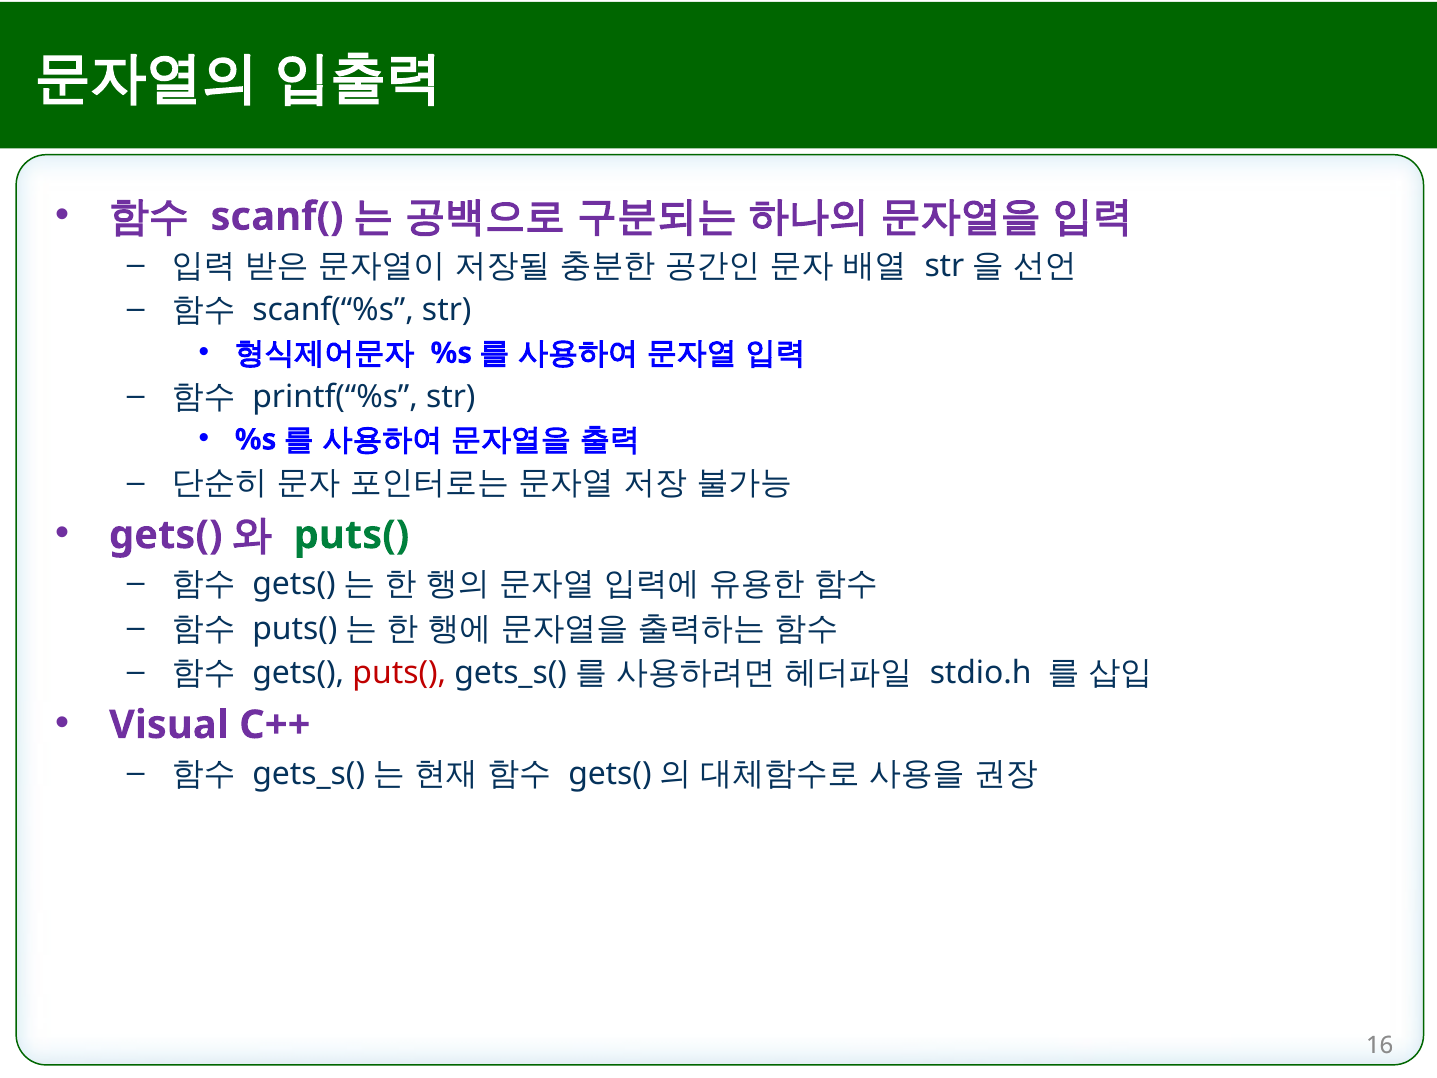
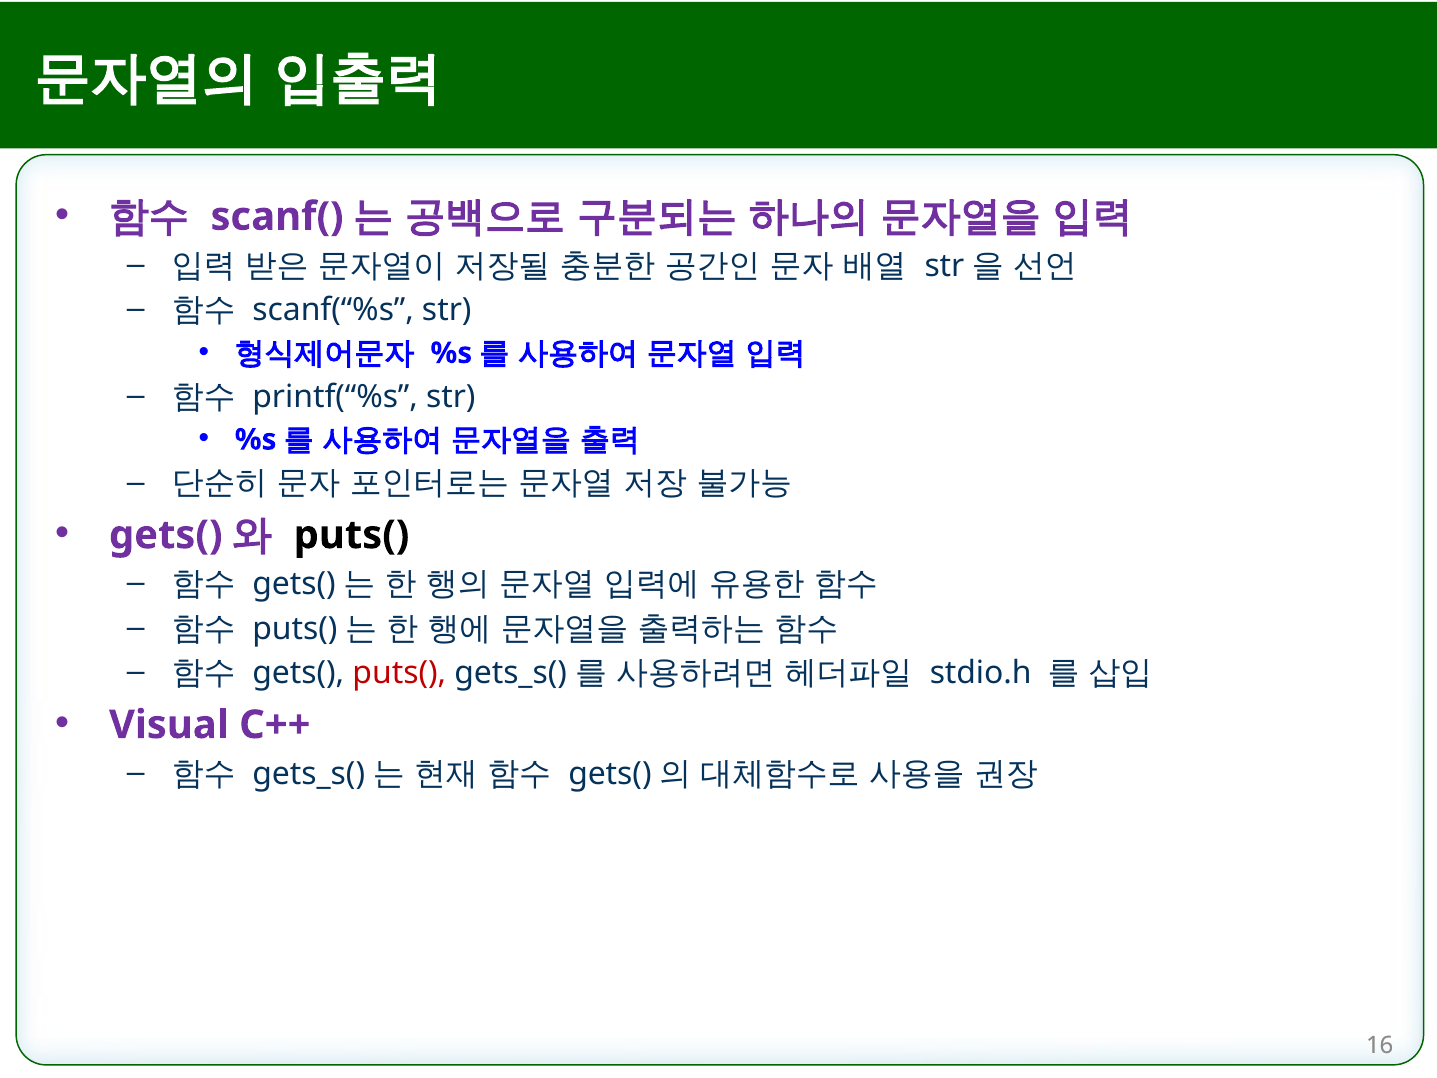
puts( colour: green -> black (351, 535)
